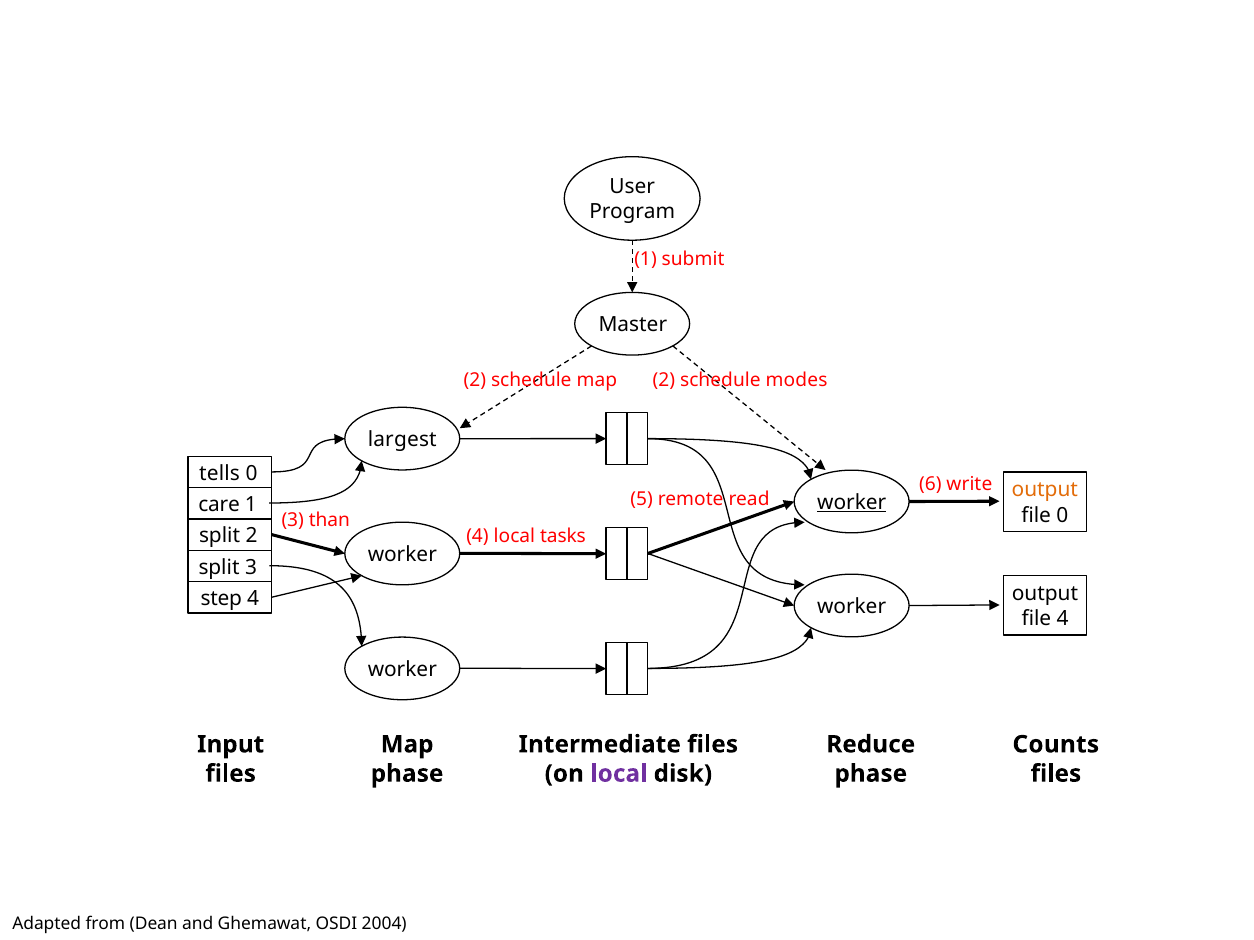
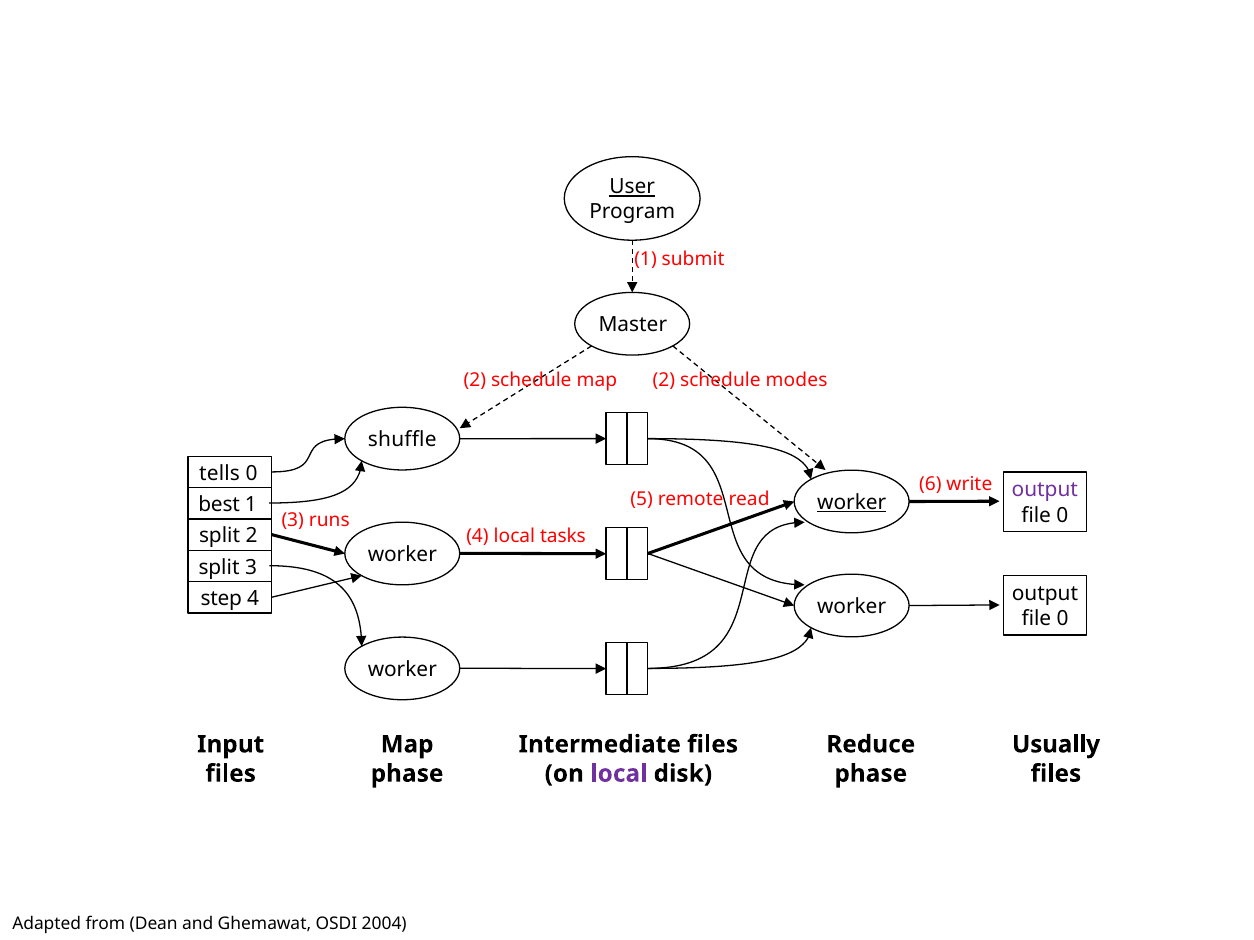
User underline: none -> present (632, 187)
largest: largest -> shuffle (402, 440)
output colour: orange -> purple (1045, 490)
care: care -> best (219, 505)
than: than -> runs (329, 521)
4: 4 -> 0 (1063, 619)
Counts: Counts -> Usually (1056, 745)
